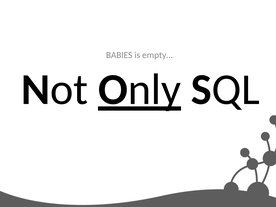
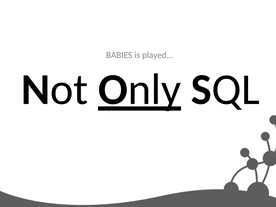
empty…: empty… -> played… (157, 55)
